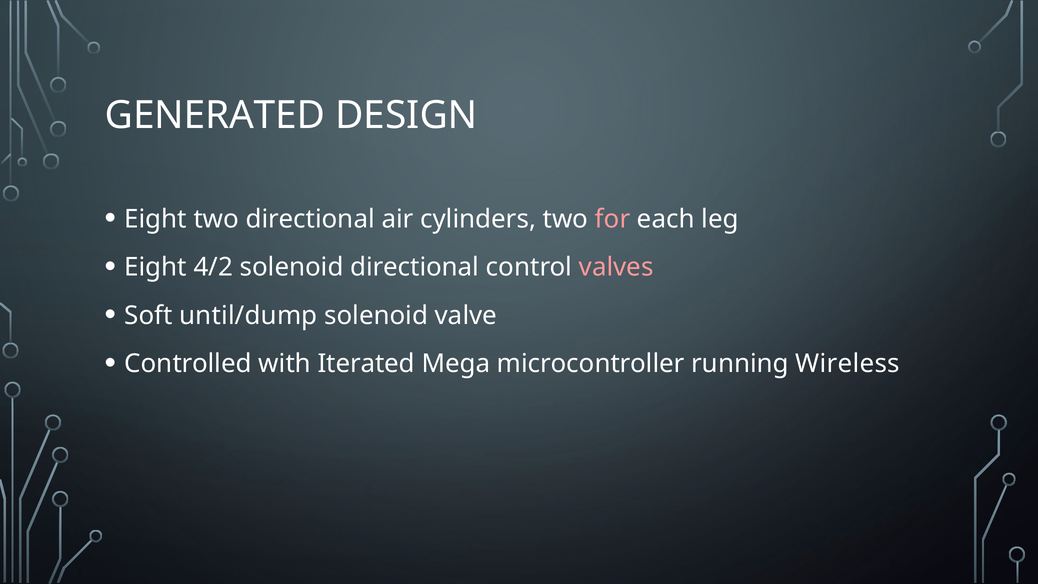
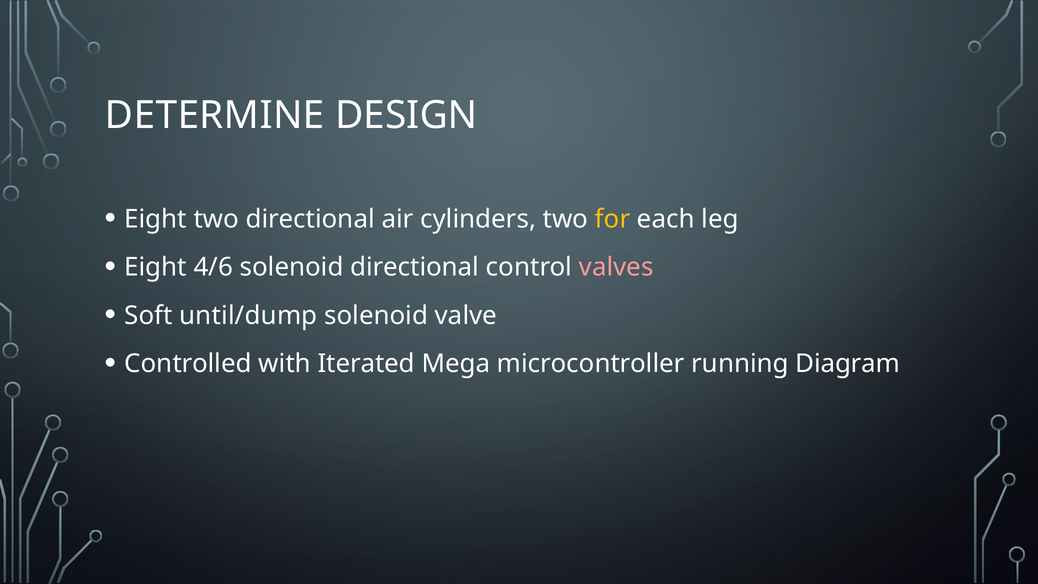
GENERATED: GENERATED -> DETERMINE (215, 115)
for colour: pink -> yellow (613, 219)
4/2: 4/2 -> 4/6 (213, 267)
Wireless: Wireless -> Diagram (848, 364)
